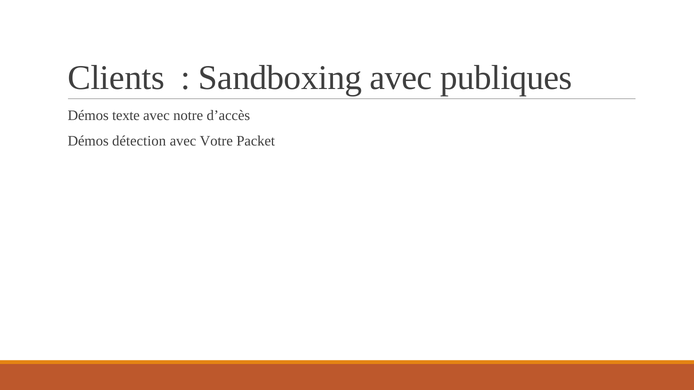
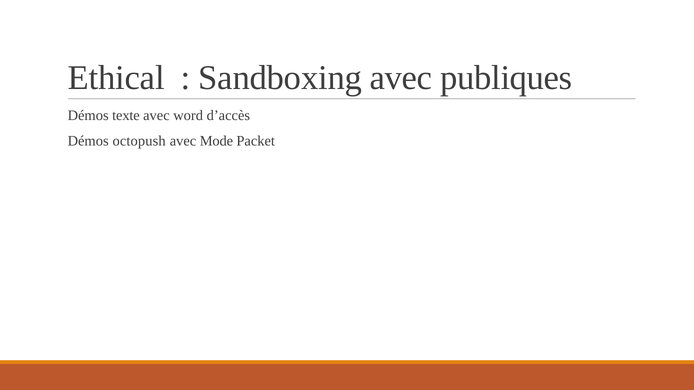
Clients: Clients -> Ethical (116, 78)
notre: notre -> word (188, 115)
détection: détection -> octopush (139, 141)
Votre: Votre -> Mode (216, 141)
